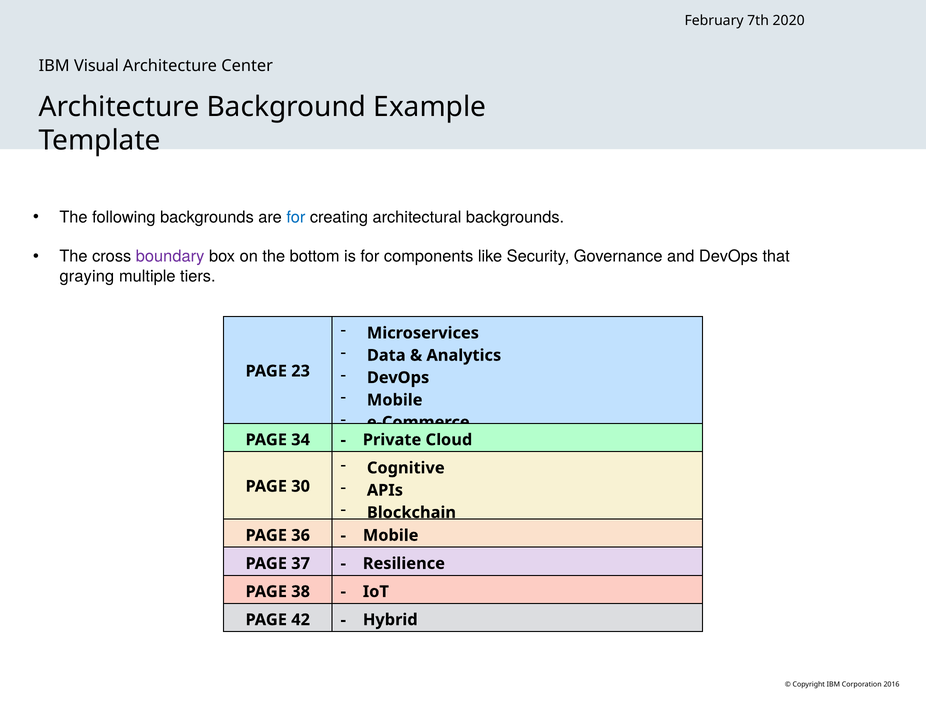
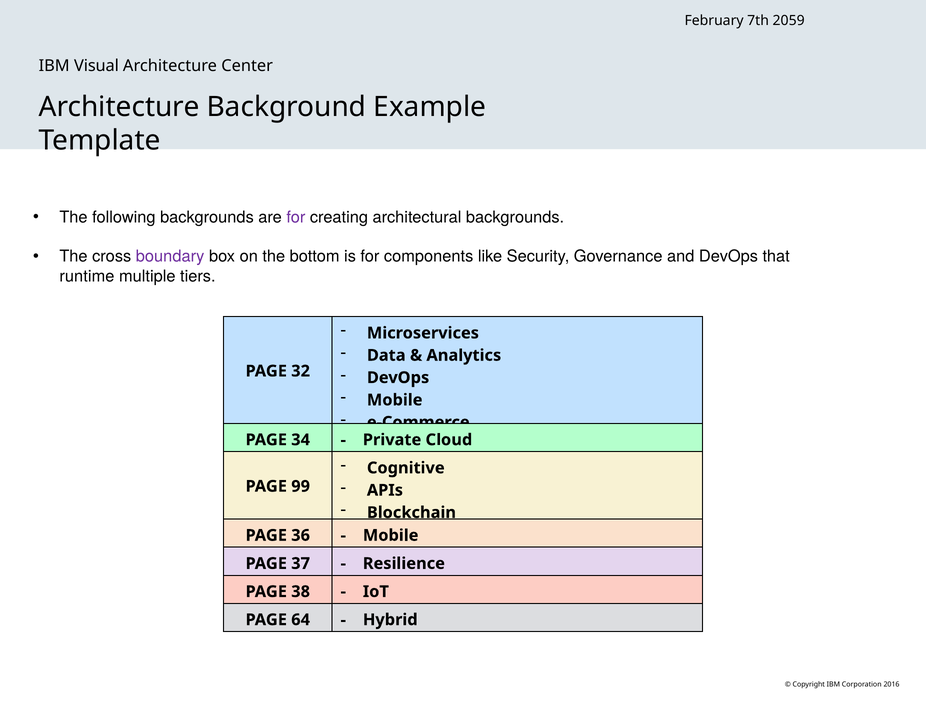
2020: 2020 -> 2059 (789, 21)
for colour: blue -> purple (296, 217)
graying: graying -> runtime (87, 276)
23: 23 -> 32 (301, 371)
30: 30 -> 99 (301, 486)
42: 42 -> 64 (301, 619)
